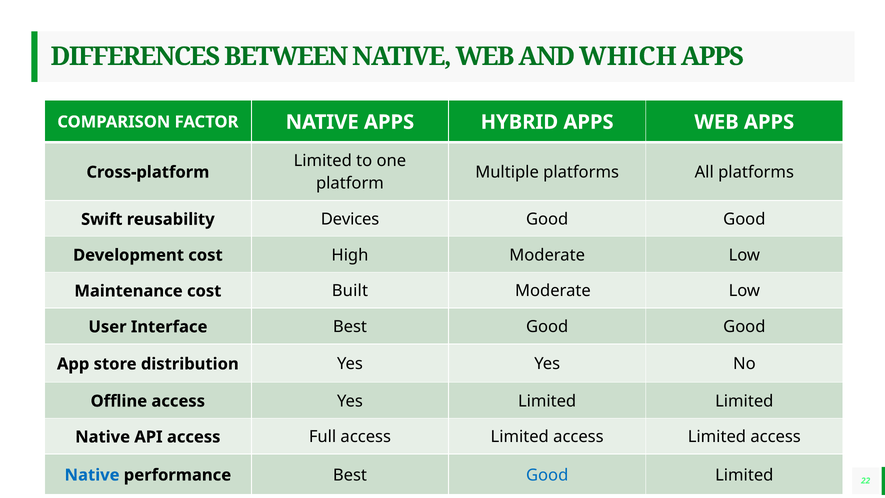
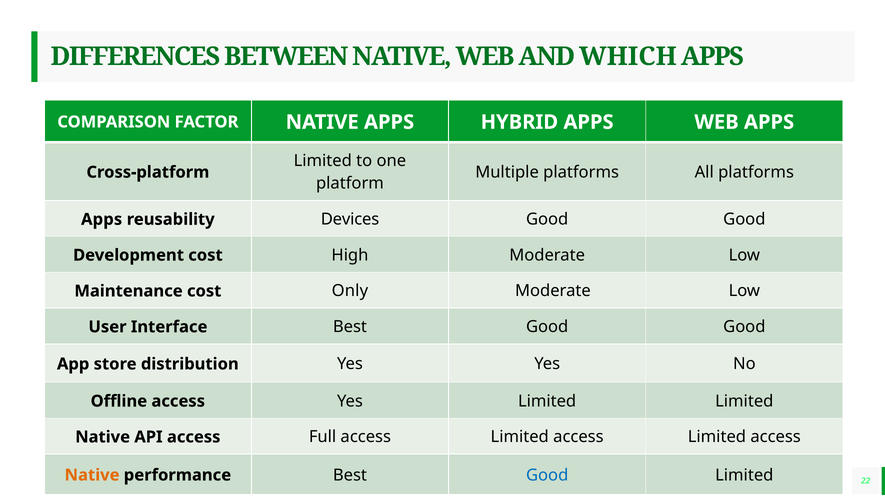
Swift: Swift -> Apps (102, 219)
Built: Built -> Only (350, 291)
Native colour: blue -> orange (92, 475)
